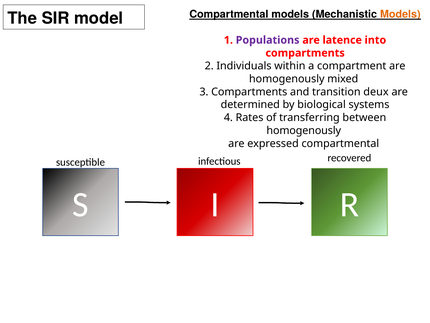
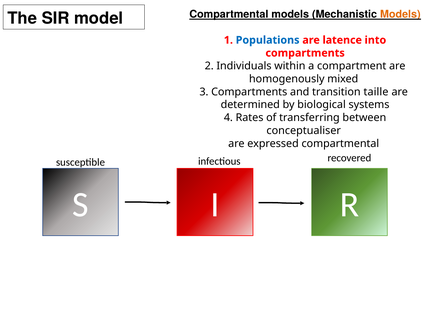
Populations colour: purple -> blue (268, 40)
deux: deux -> taille (376, 92)
homogenously: homogenously -> conceptualiser (304, 130)
